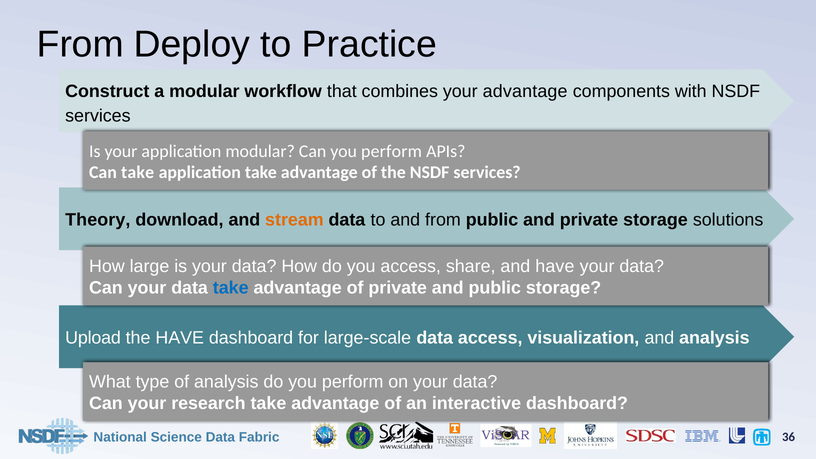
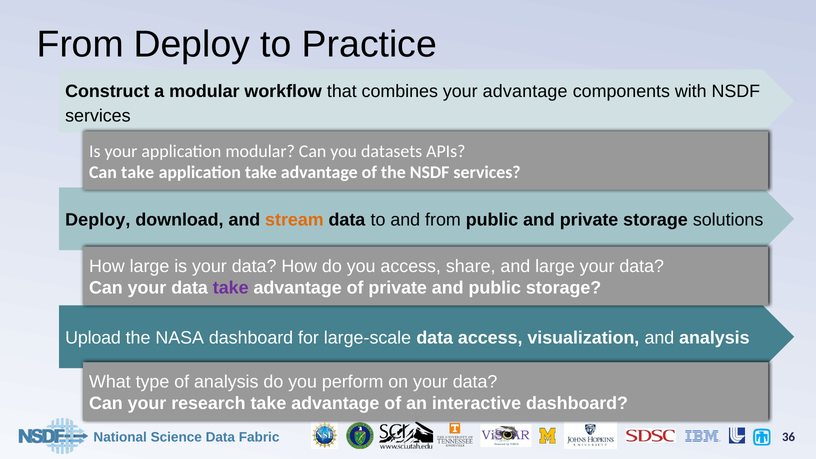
Can you perform: perform -> datasets (392, 151)
Theory: Theory -> Deploy (98, 220)
and have: have -> large (555, 267)
take colour: blue -> purple (231, 288)
the HAVE: HAVE -> NASA (180, 338)
